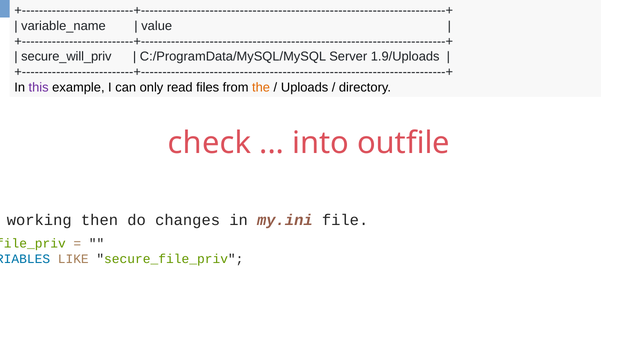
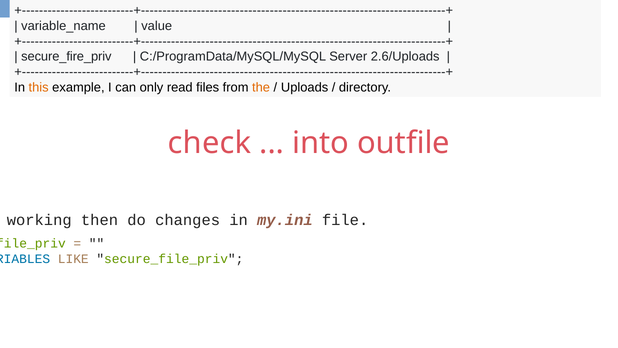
secure_will_priv: secure_will_priv -> secure_fire_priv (66, 57)
1.9/Uploads: 1.9/Uploads -> 2.6/Uploads (405, 57)
this colour: purple -> orange (39, 88)
